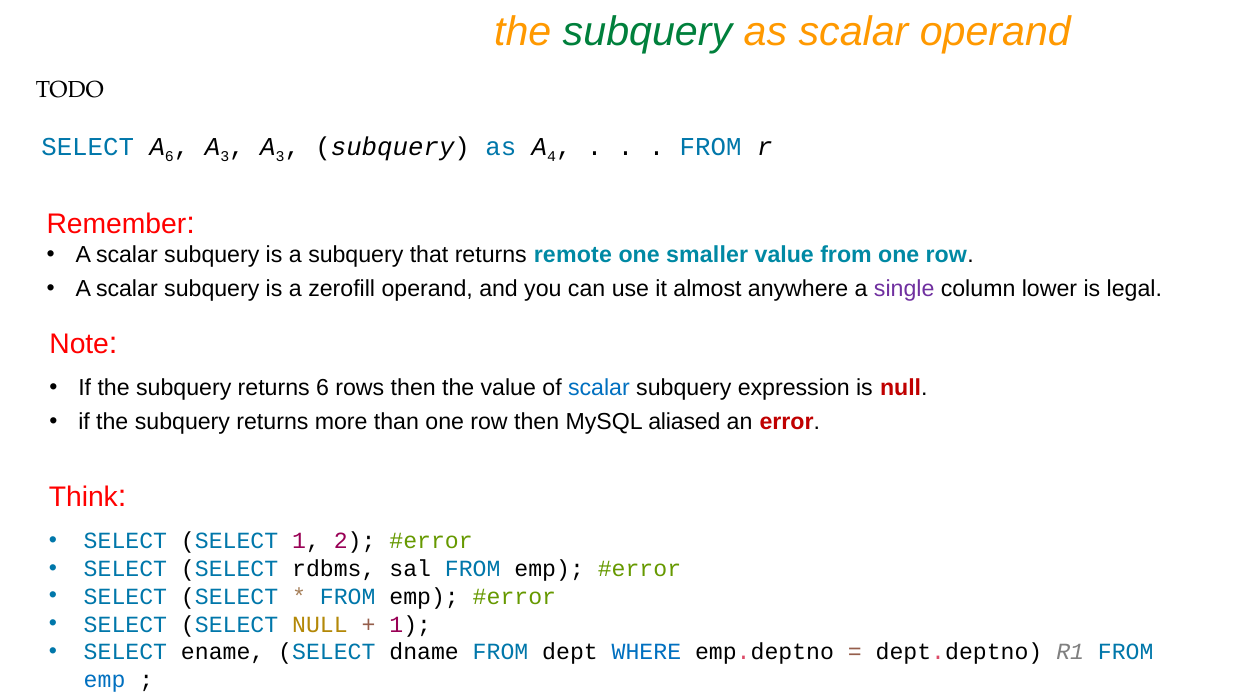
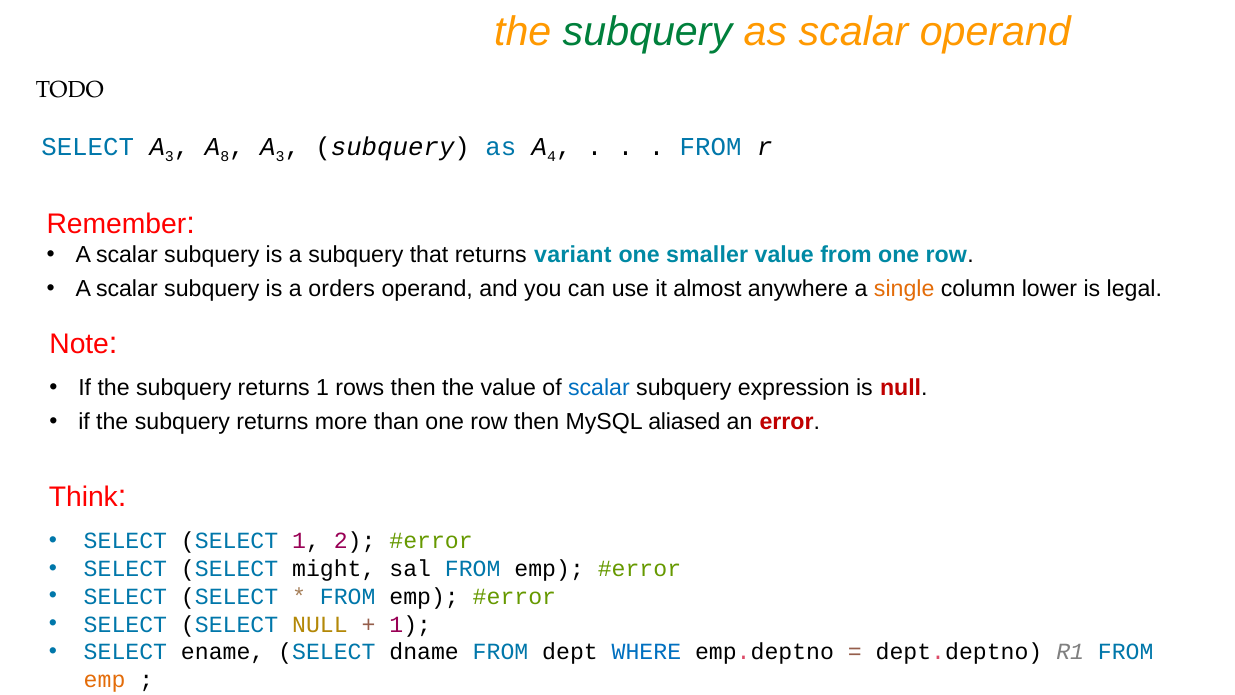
SELECT A 6: 6 -> 3 (169, 157)
3: 3 -> 8 (225, 157)
remote: remote -> variant (573, 255)
zerofill: zerofill -> orders (342, 289)
single colour: purple -> orange (904, 289)
returns 6: 6 -> 1 (323, 388)
rdbms: rdbms -> might (334, 569)
emp colour: blue -> orange (105, 680)
